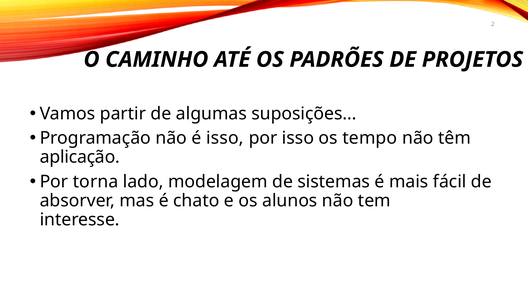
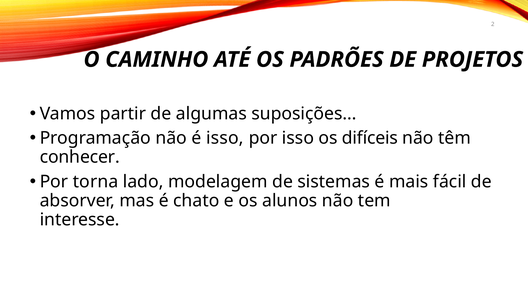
tempo: tempo -> difíceis (370, 138)
aplicação: aplicação -> conhecer (80, 157)
